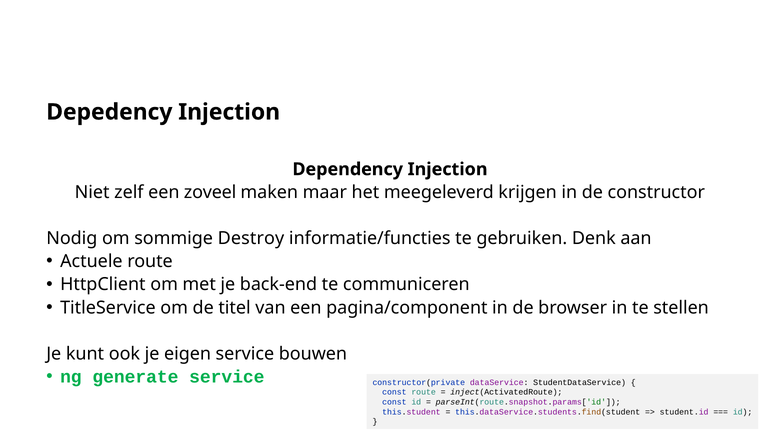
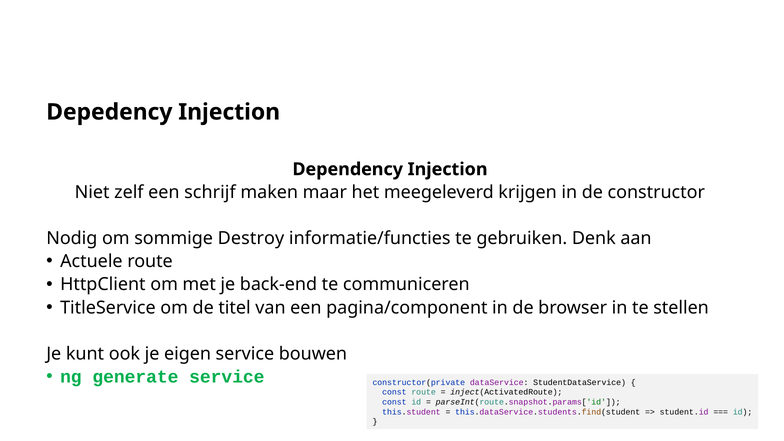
zoveel: zoveel -> schrijf (210, 192)
